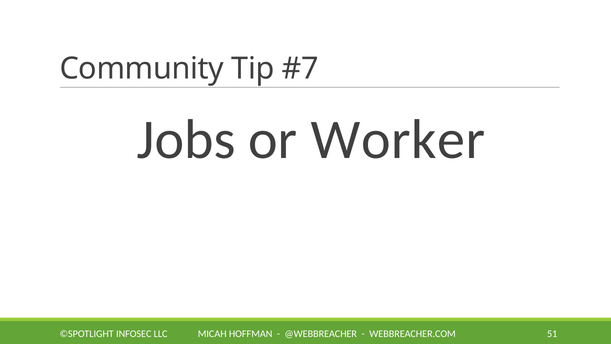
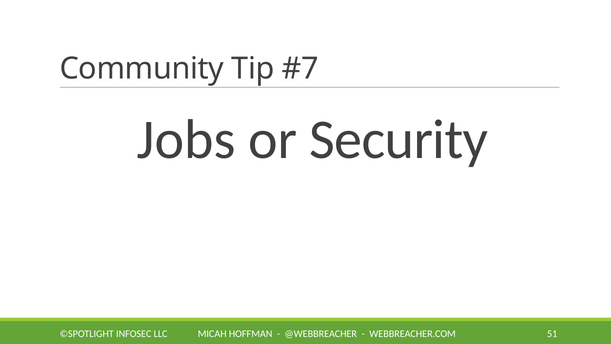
Worker: Worker -> Security (399, 140)
